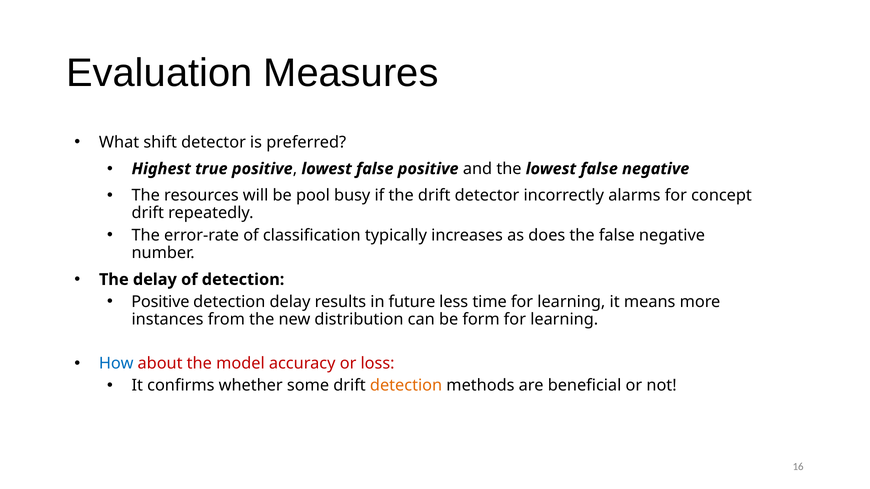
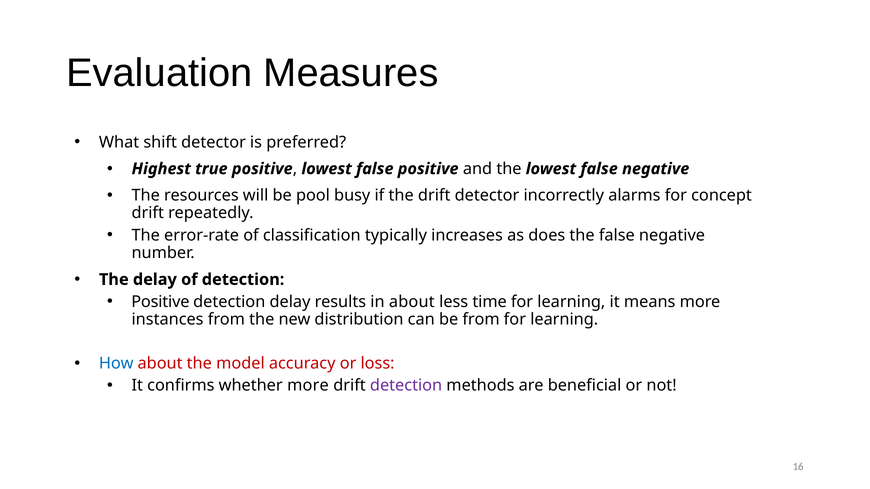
in future: future -> about (412, 302)
be form: form -> from (481, 319)
whether some: some -> more (308, 386)
detection colour: orange -> purple (406, 386)
